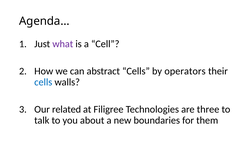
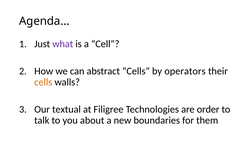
cells colour: blue -> orange (43, 82)
related: related -> textual (66, 109)
three: three -> order (208, 109)
